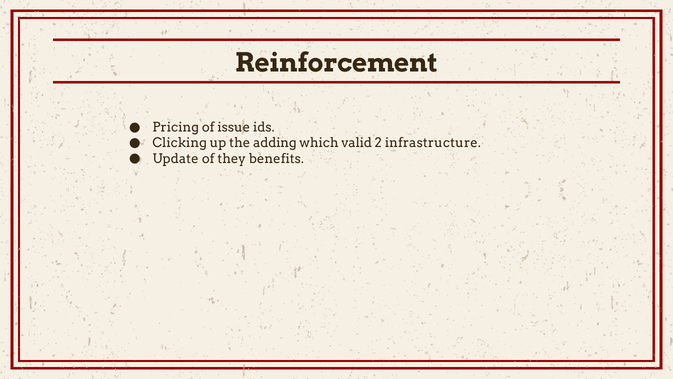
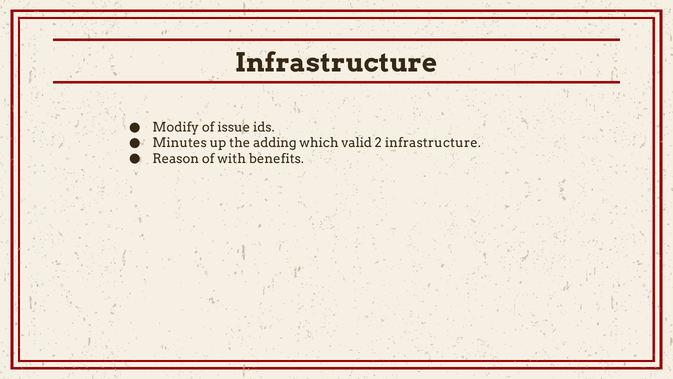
Reinforcement: Reinforcement -> Infrastructure (336, 63)
Pricing: Pricing -> Modify (176, 127)
Clicking: Clicking -> Minutes (180, 143)
Update: Update -> Reason (176, 159)
they: they -> with (232, 159)
